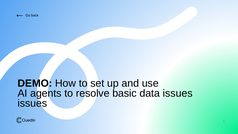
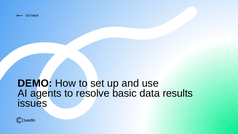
data issues: issues -> results (178, 93)
